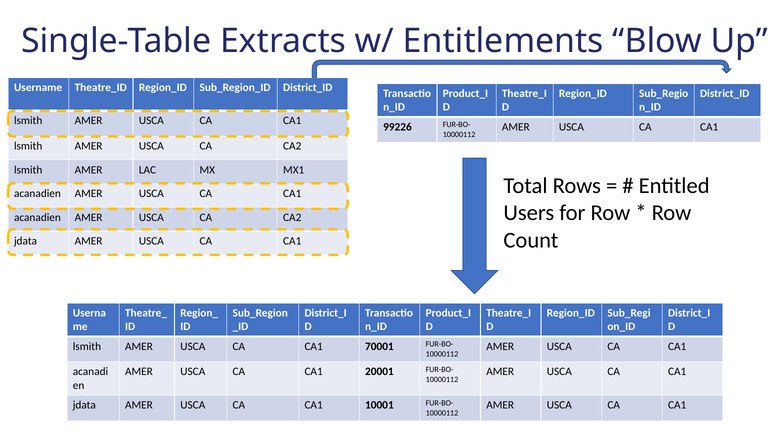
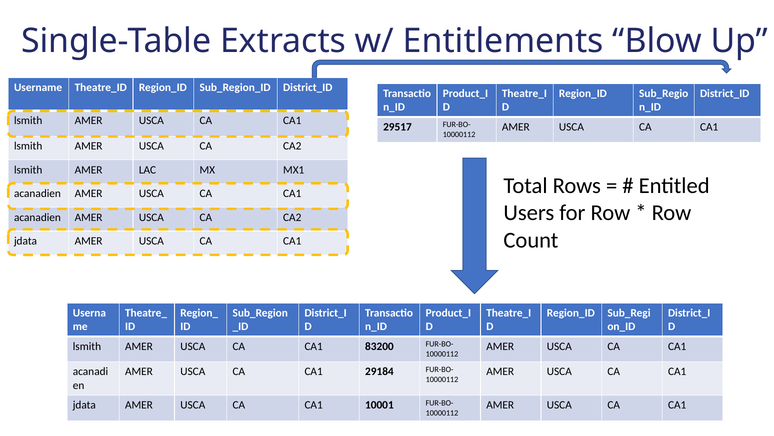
99226: 99226 -> 29517 (397, 127)
70001: 70001 -> 83200 (379, 346)
20001: 20001 -> 29184 (379, 371)
